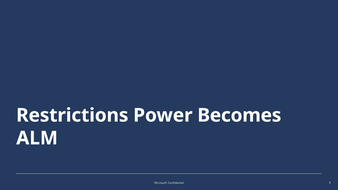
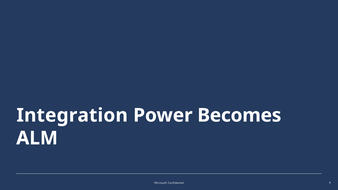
Restrictions: Restrictions -> Integration (72, 115)
